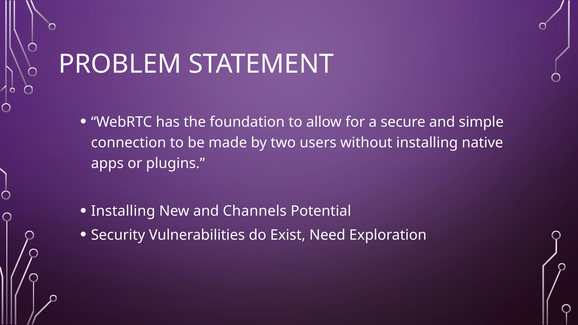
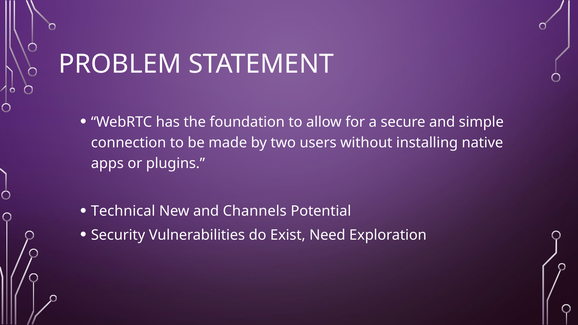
Installing: Installing -> Technical (123, 211)
